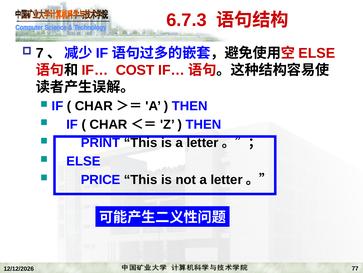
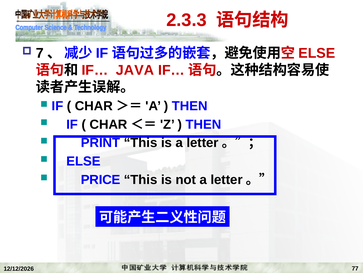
6.7.3: 6.7.3 -> 2.3.3 (186, 20)
COST: COST -> JAVA (135, 70)
